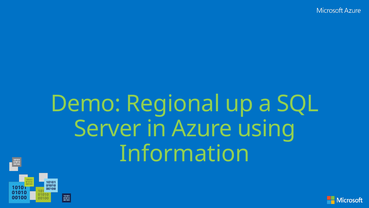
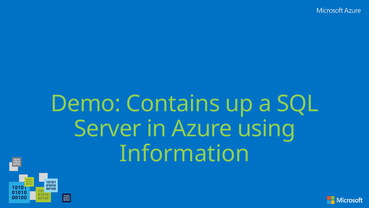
Regional: Regional -> Contains (173, 104)
